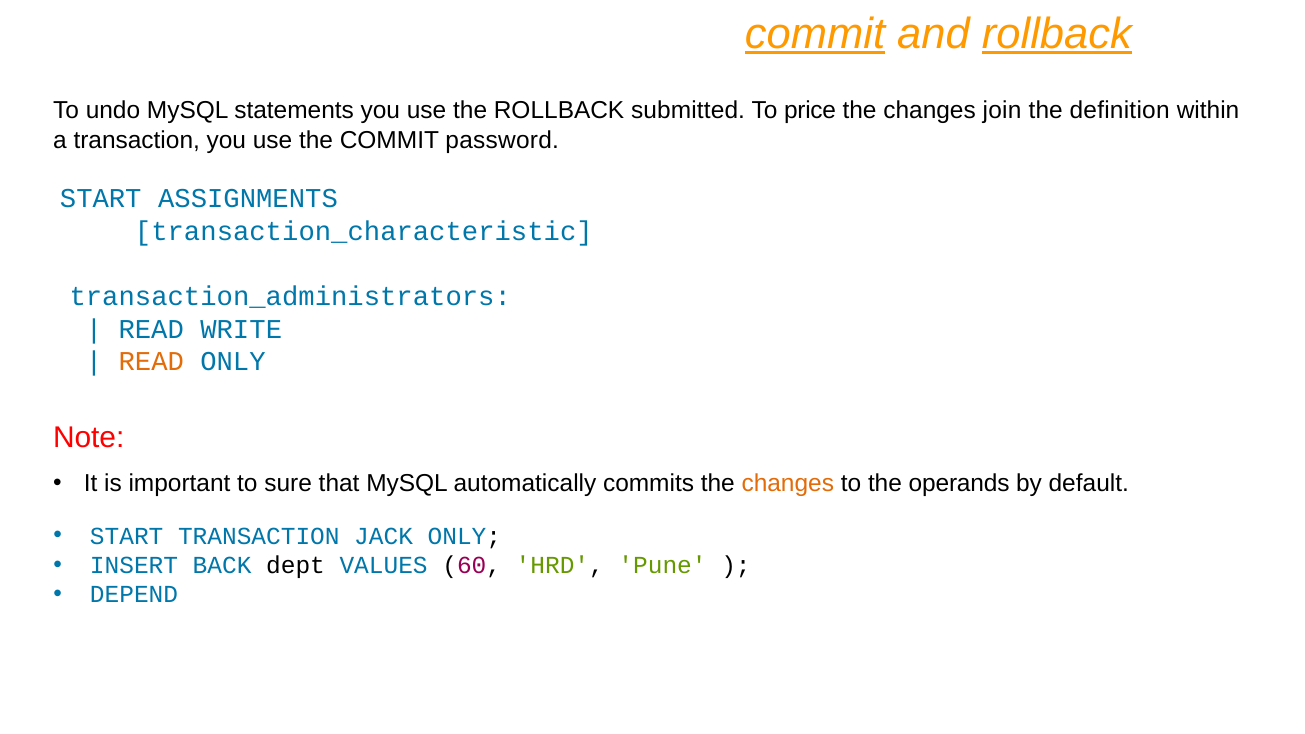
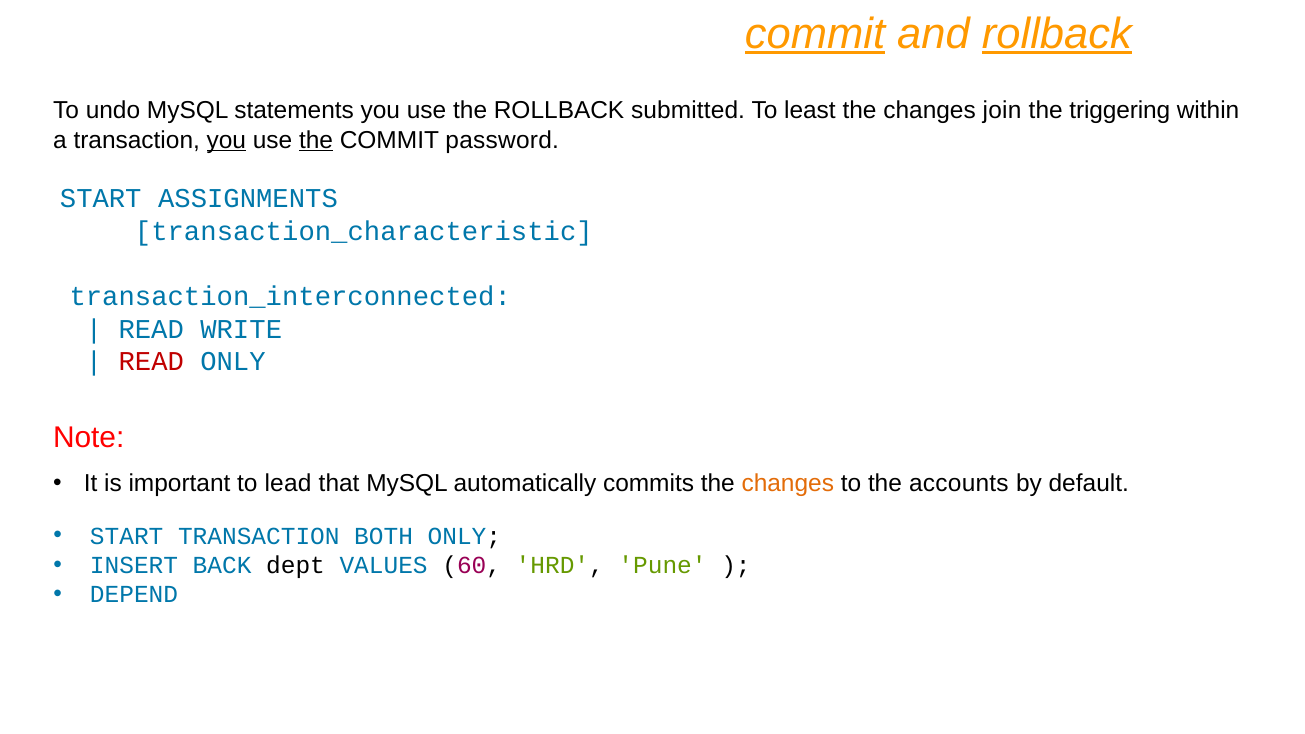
price: price -> least (810, 111)
definition: definition -> triggering (1120, 111)
you underline: none -> present (226, 140)
the underline: none -> present (316, 140)
transaction_administrators: transaction_administrators -> transaction_interconnected (290, 297)
READ colour: orange -> red (151, 362)
sure: sure -> lead (288, 483)
operands: operands -> accounts (959, 483)
JACK: JACK -> BOTH (384, 536)
